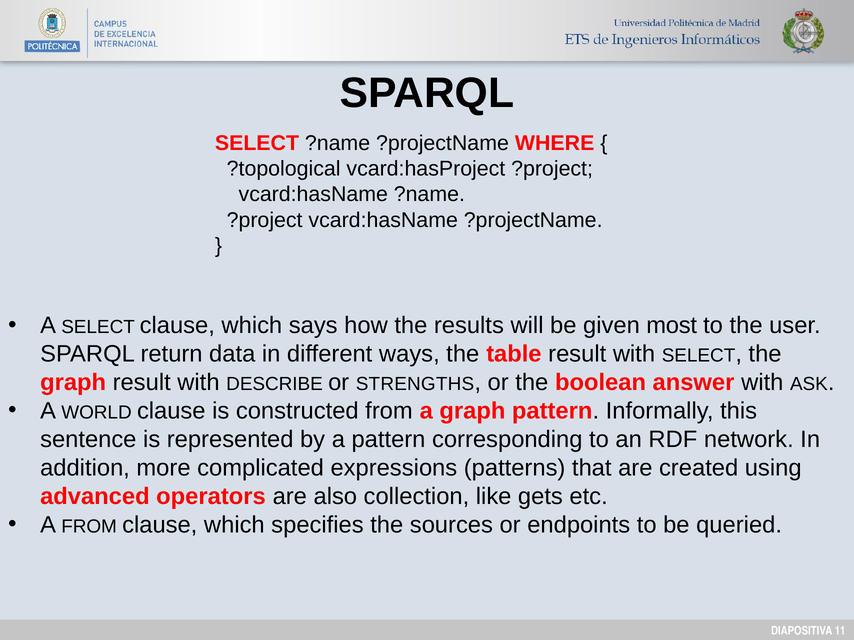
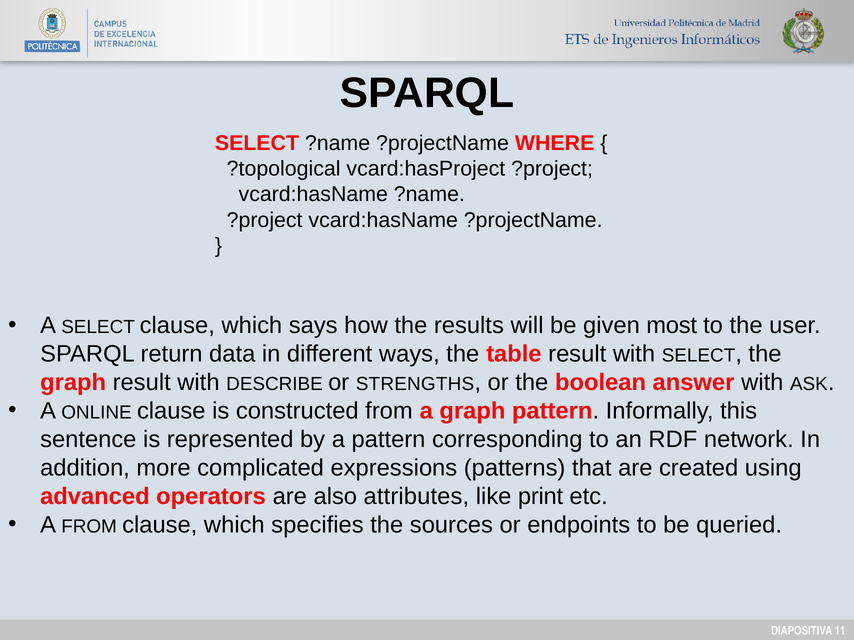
WORLD: WORLD -> ONLINE (96, 413)
collection: collection -> attributes (416, 497)
gets: gets -> print (541, 497)
